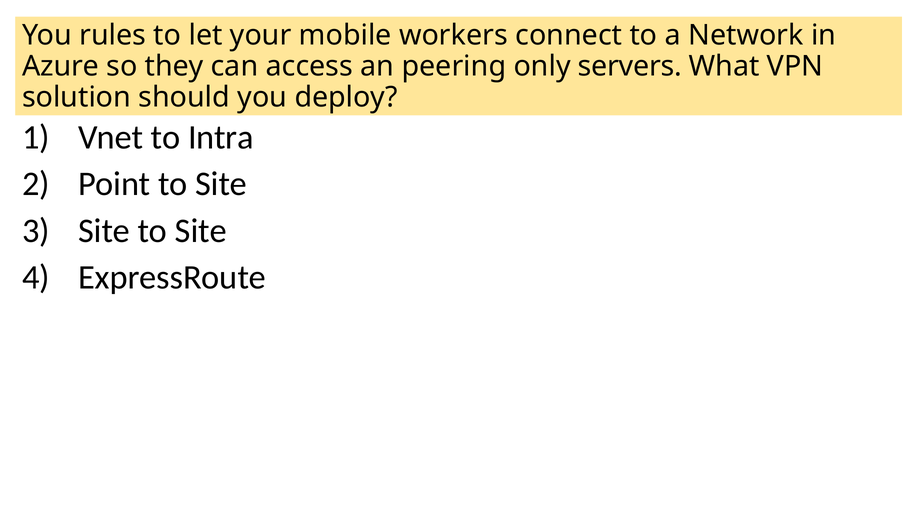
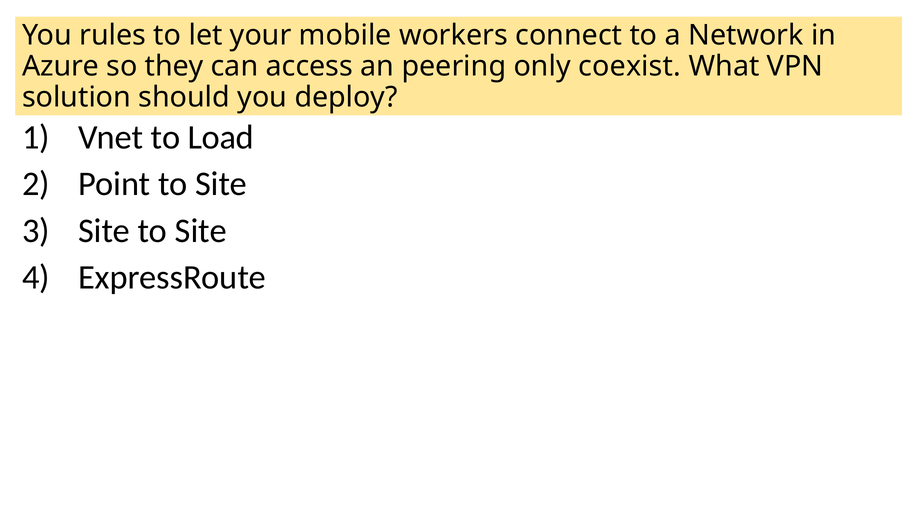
servers: servers -> coexist (630, 66)
Intra: Intra -> Load (221, 137)
